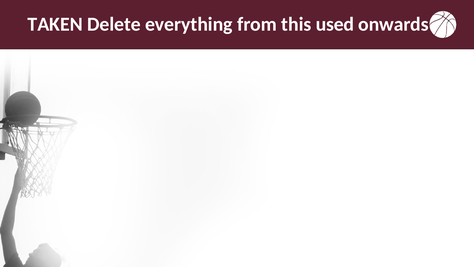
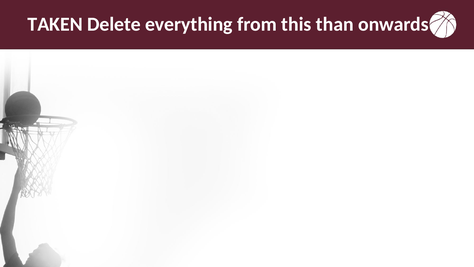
used: used -> than (335, 24)
